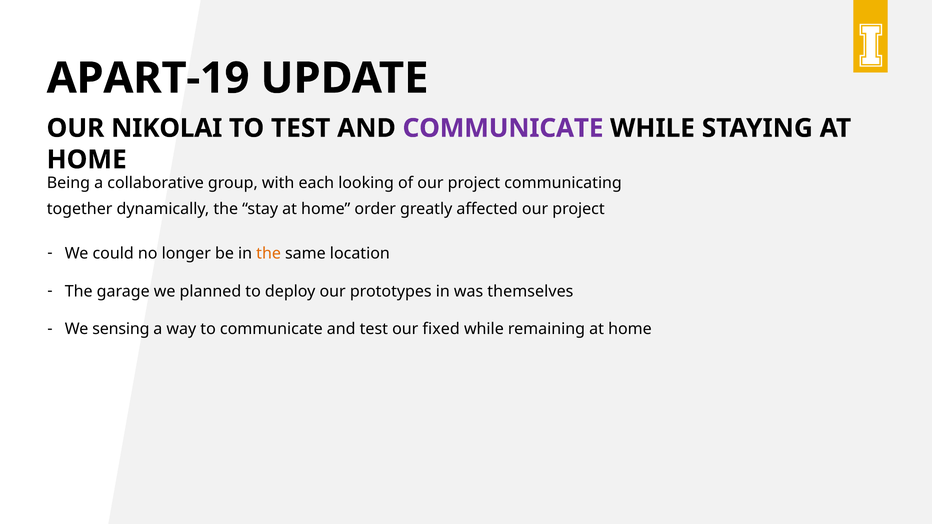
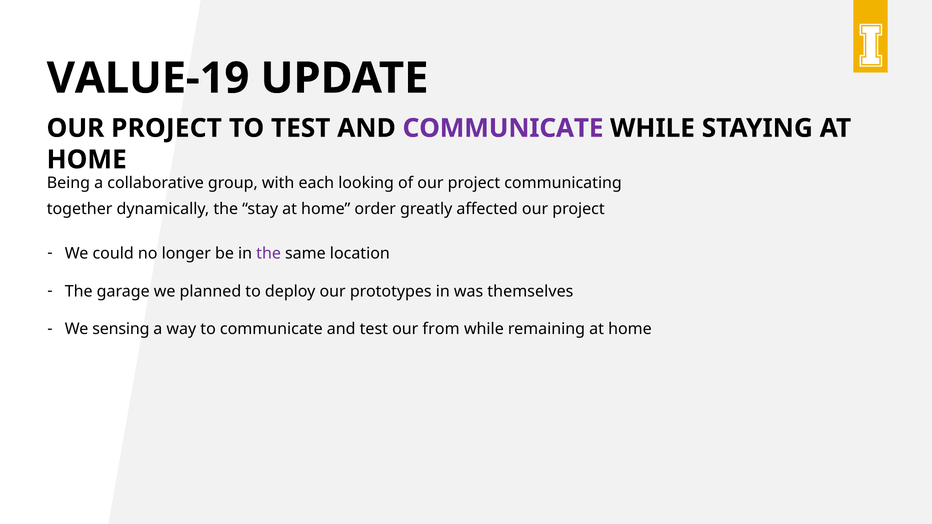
APART-19: APART-19 -> VALUE-19 (148, 78)
NIKOLAI: NIKOLAI -> PROJECT (166, 128)
the colour: orange -> purple (269, 254)
fixed: fixed -> from (441, 329)
